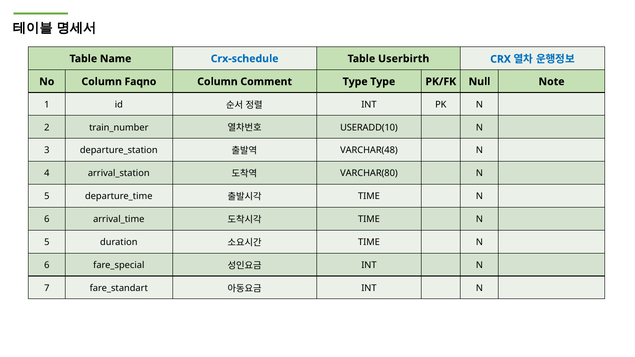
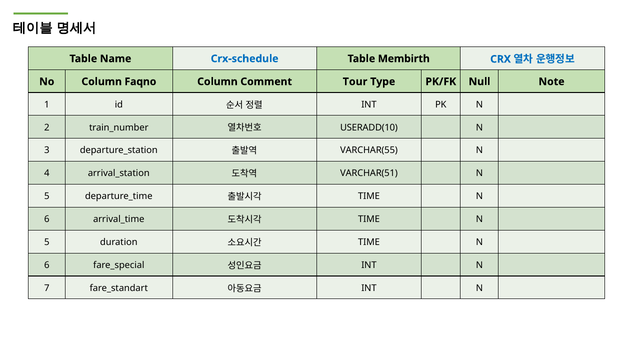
Userbirth: Userbirth -> Membirth (404, 59)
Comment Type: Type -> Tour (355, 82)
VARCHAR(48: VARCHAR(48 -> VARCHAR(55 (369, 150)
VARCHAR(80: VARCHAR(80 -> VARCHAR(51 (369, 173)
